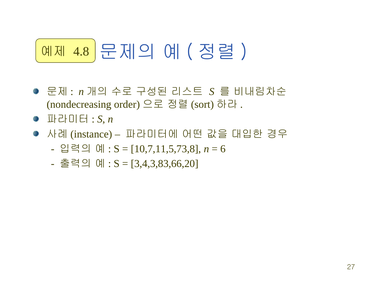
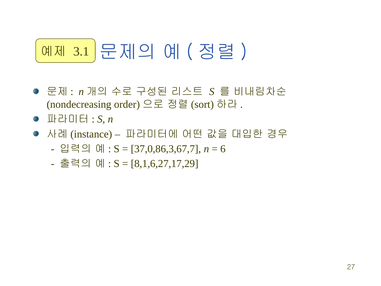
4.8: 4.8 -> 3.1 (81, 51)
10,7,11,5,73,8: 10,7,11,5,73,8 -> 37,0,86,3,67,7 (166, 149)
3,4,3,83,66,20: 3,4,3,83,66,20 -> 8,1,6,27,17,29 (165, 164)
